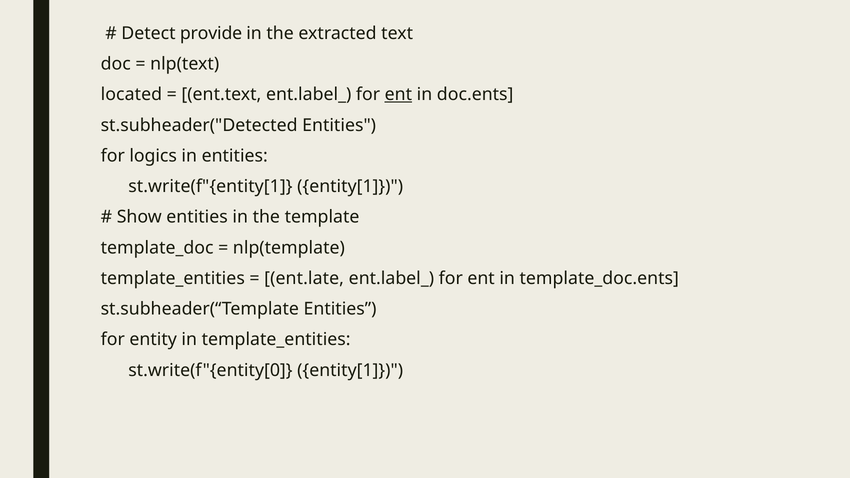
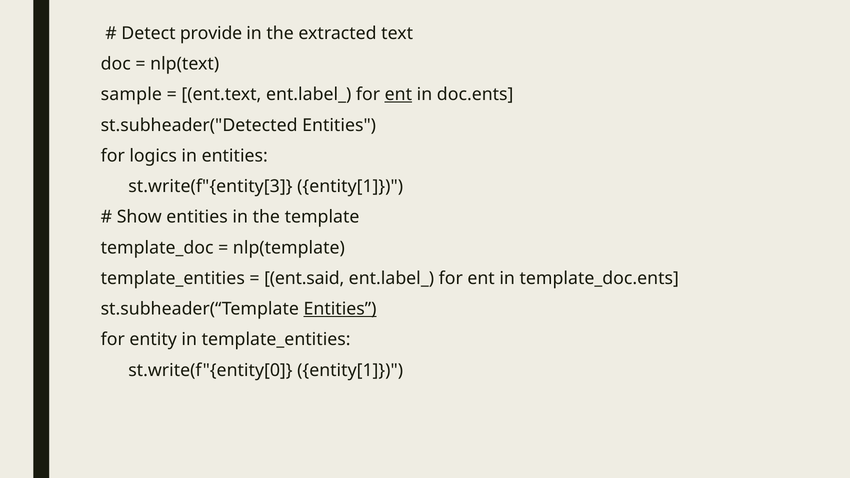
located: located -> sample (131, 95)
st.write(f"{entity[1: st.write(f"{entity[1 -> st.write(f"{entity[3 (210, 187)
ent.late: ent.late -> ent.said (304, 278)
Entities underline: none -> present (340, 309)
